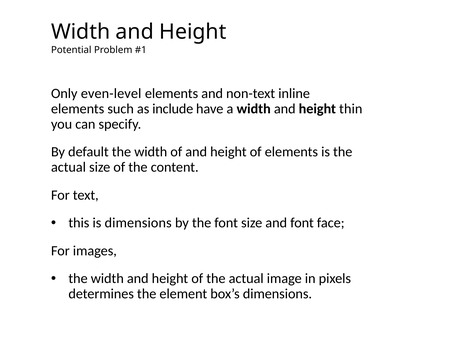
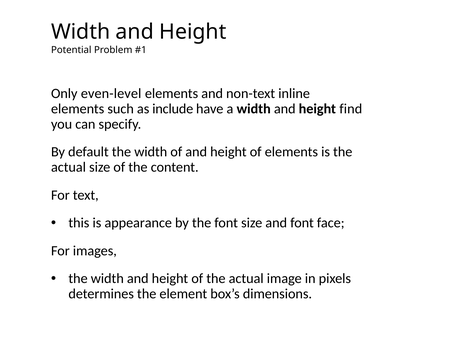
thin: thin -> find (351, 109)
is dimensions: dimensions -> appearance (138, 223)
